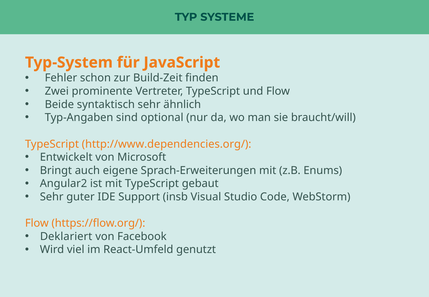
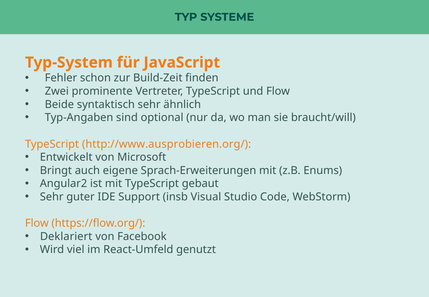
http://www.dependencies.org/: http://www.dependencies.org/ -> http://www.ausprobieren.org/ (167, 144)
